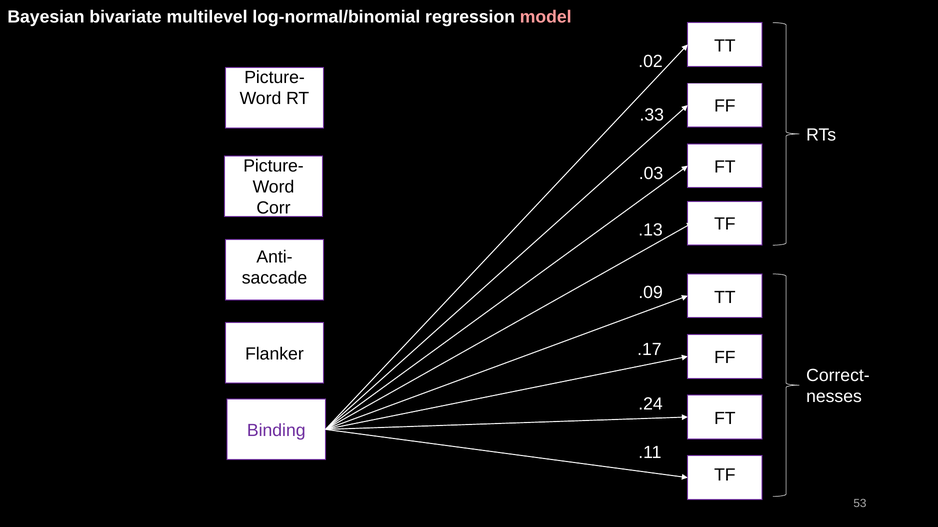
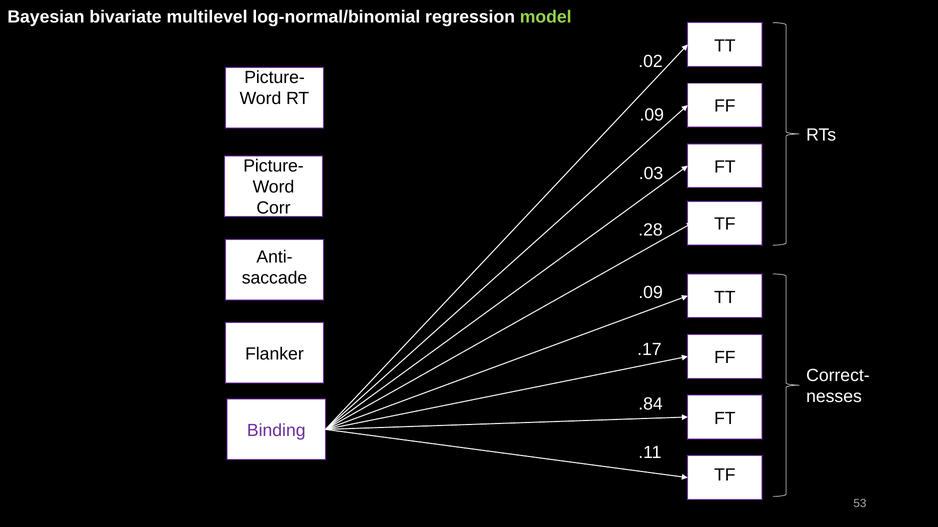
model colour: pink -> light green (546, 17)
.33: .33 -> .09 (652, 115)
.13: .13 -> .28 (651, 230)
.24: .24 -> .84 (651, 404)
